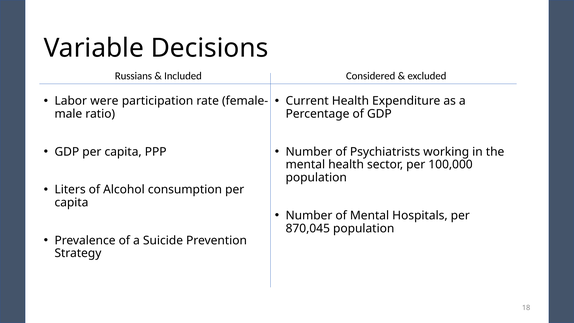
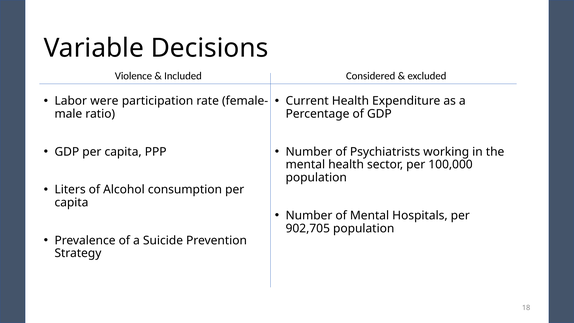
Russians: Russians -> Violence (133, 76)
870,045: 870,045 -> 902,705 (308, 228)
